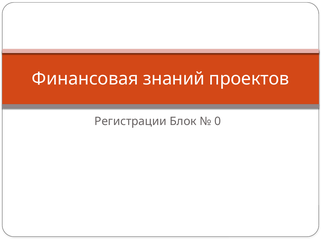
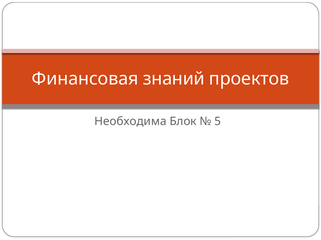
Регистрации: Регистрации -> Необходима (130, 122)
0: 0 -> 5 (218, 122)
